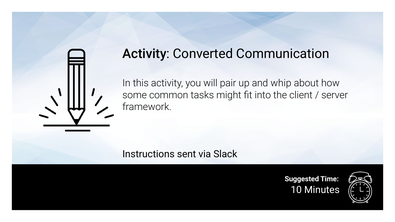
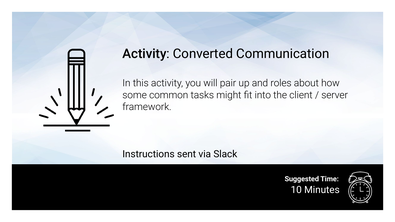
whip: whip -> roles (281, 83)
